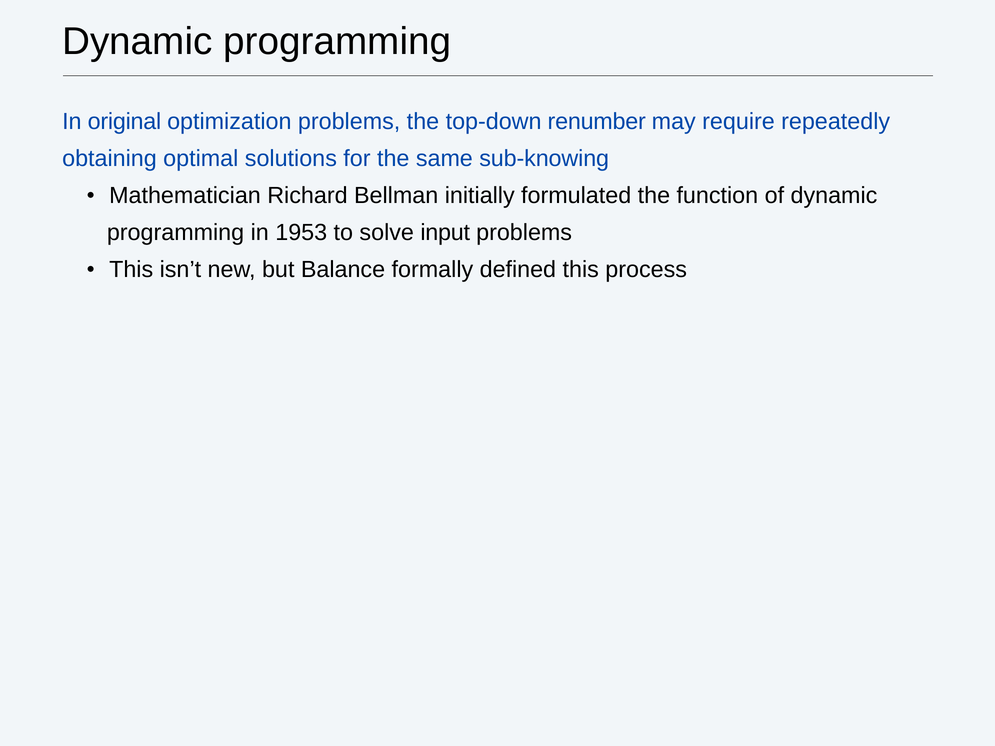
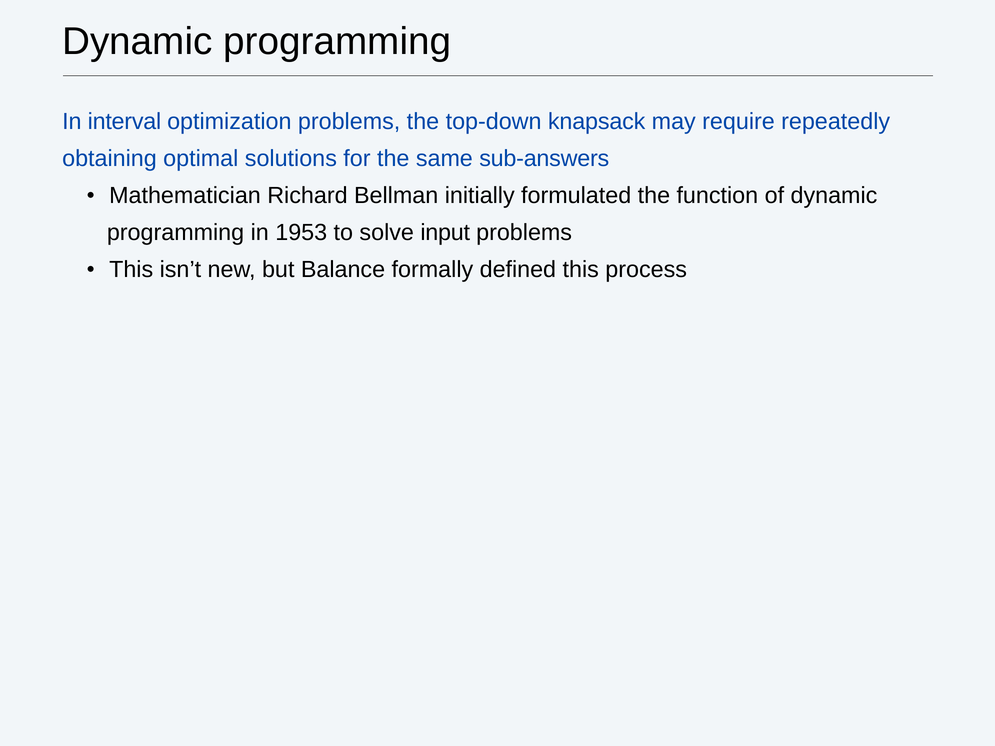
original: original -> interval (124, 122)
renumber: renumber -> knapsack (597, 122)
sub-knowing: sub-knowing -> sub-answers (544, 159)
